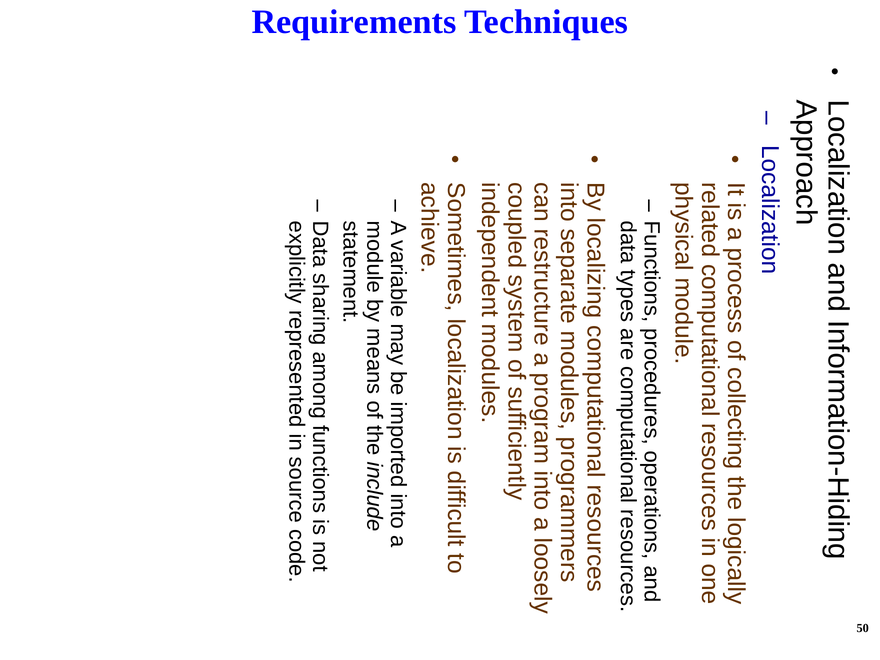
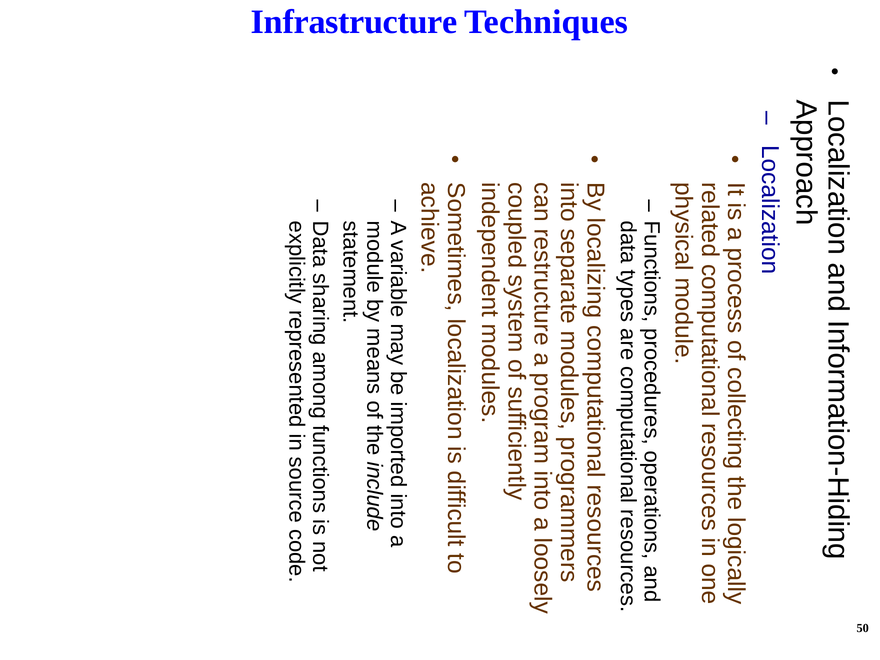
Requirements: Requirements -> Infrastructure (354, 22)
